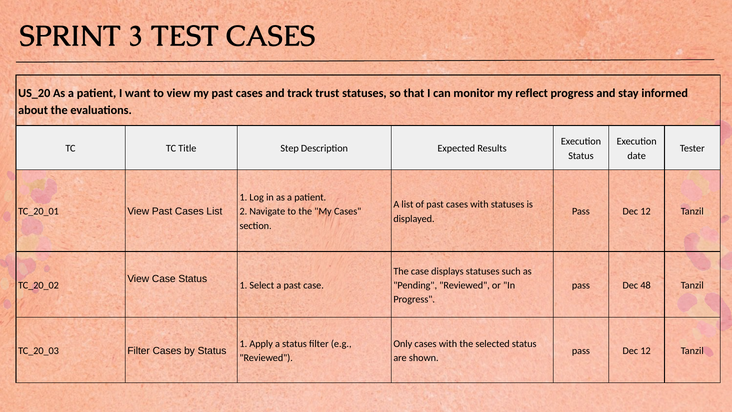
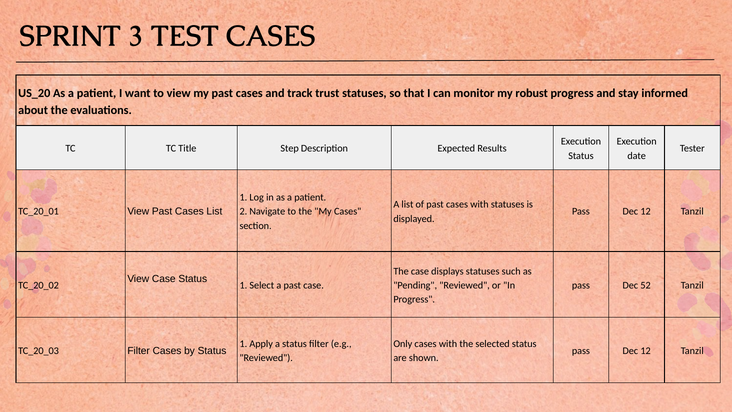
reflect: reflect -> robust (532, 93)
48: 48 -> 52 (646, 285)
